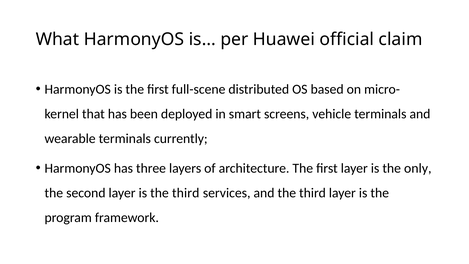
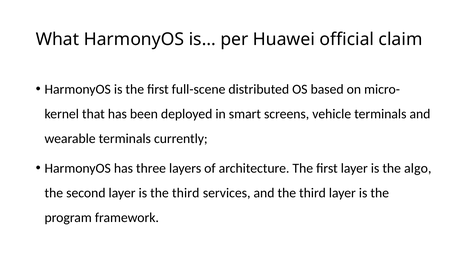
only: only -> algo (418, 168)
